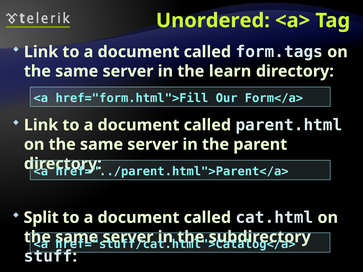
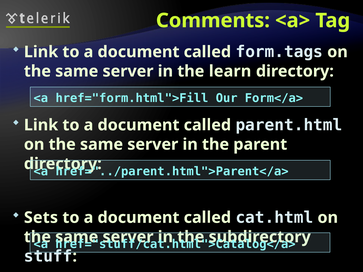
Unordered: Unordered -> Comments (213, 21)
Split: Split -> Sets (41, 218)
